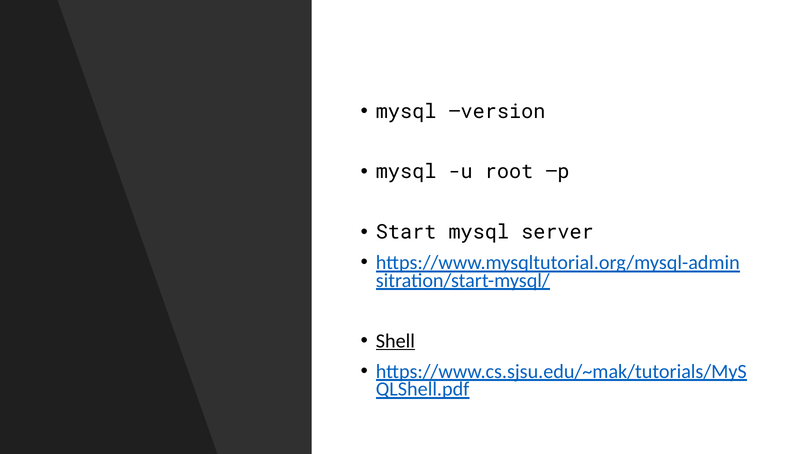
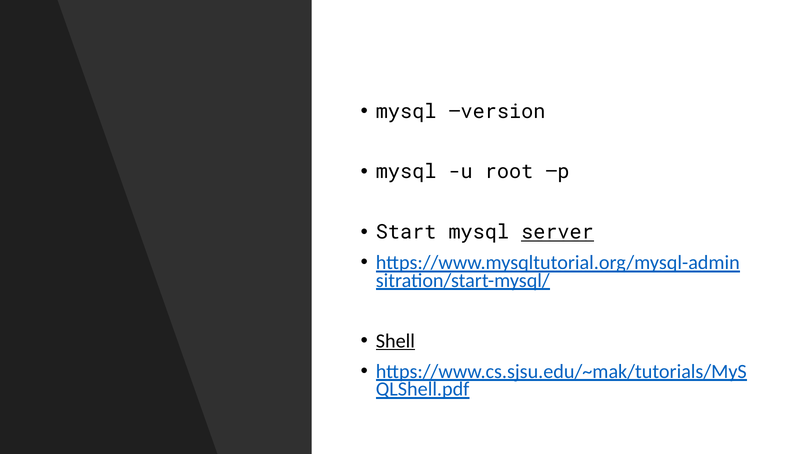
server underline: none -> present (557, 232)
